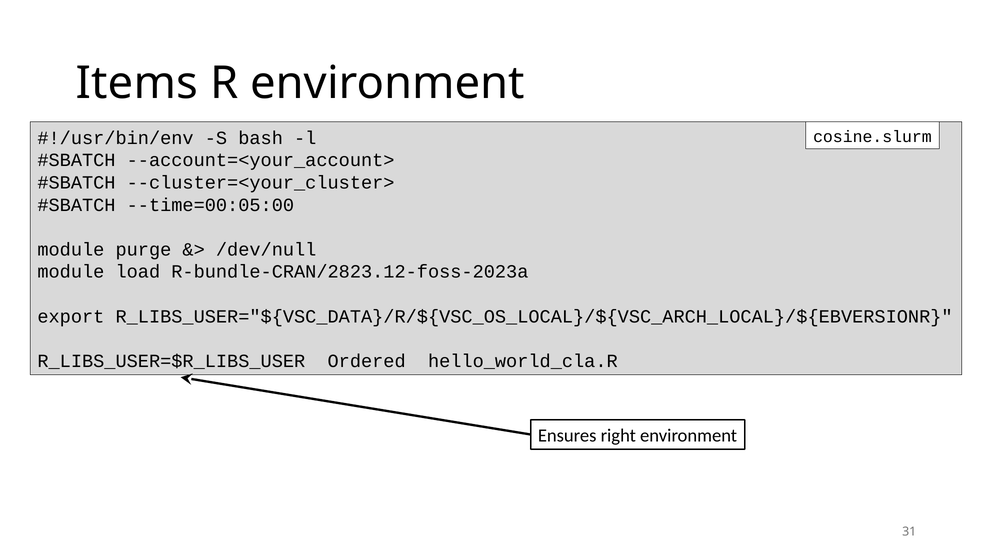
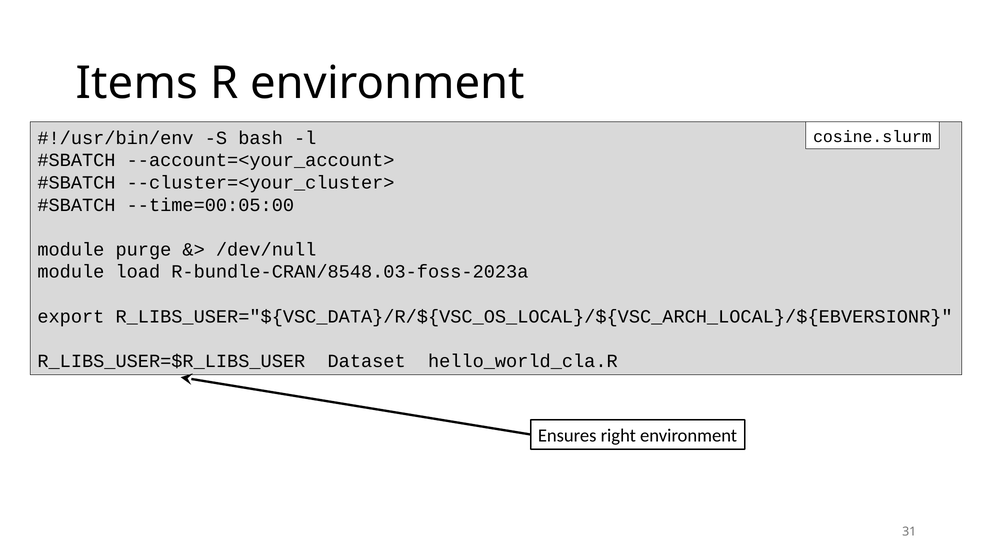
R-bundle-CRAN/2823.12-foss-2023a: R-bundle-CRAN/2823.12-foss-2023a -> R-bundle-CRAN/8548.03-foss-2023a (350, 272)
Ordered: Ordered -> Dataset (367, 361)
